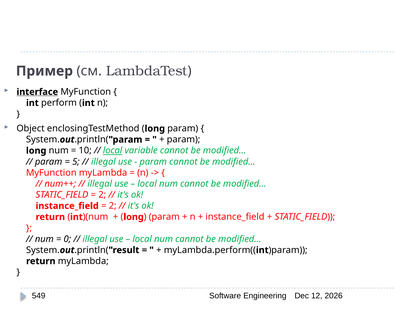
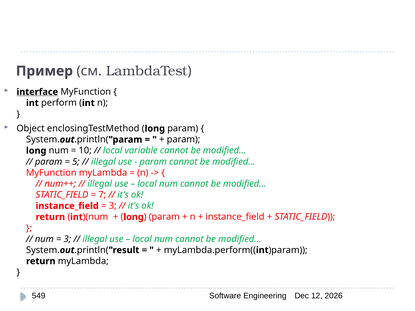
local underline: present -> none (113, 151)
2: 2 -> 7 (102, 195)
2: 2 -> 3 (113, 206)
0: 0 -> 3 (67, 239)
